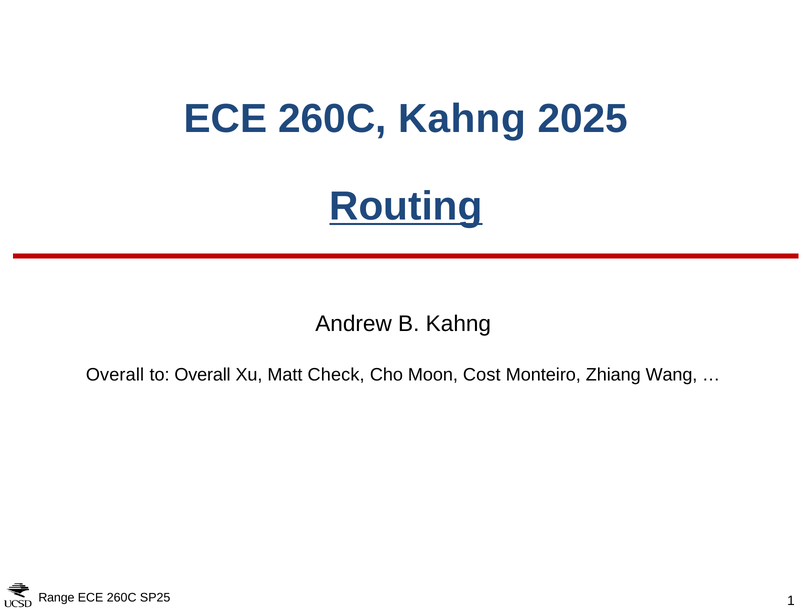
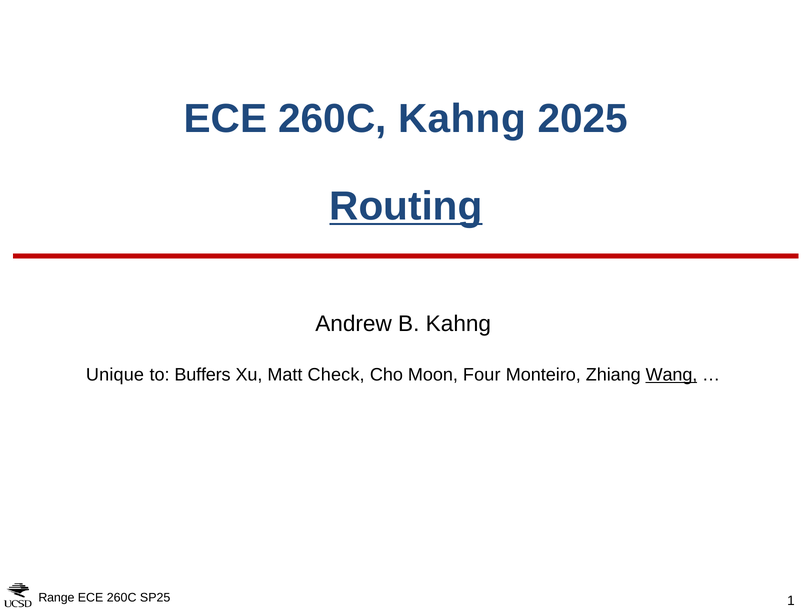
Overall: Overall -> Unique (115, 375)
to Overall: Overall -> Buffers (203, 375)
Cost: Cost -> Four (482, 375)
Wang underline: none -> present (672, 375)
